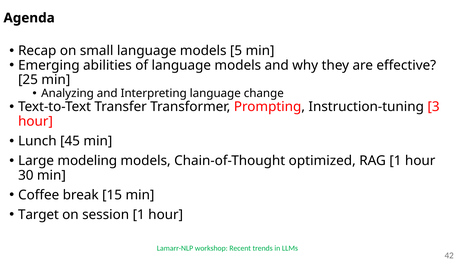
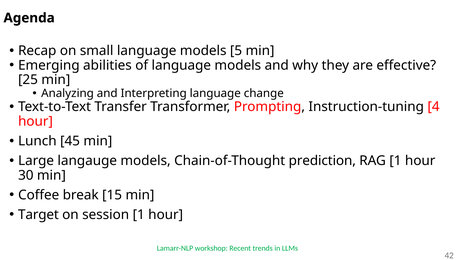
3: 3 -> 4 (434, 107)
modeling: modeling -> langauge (87, 161)
optimized: optimized -> prediction (322, 161)
